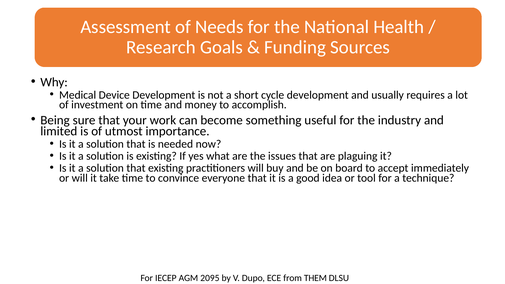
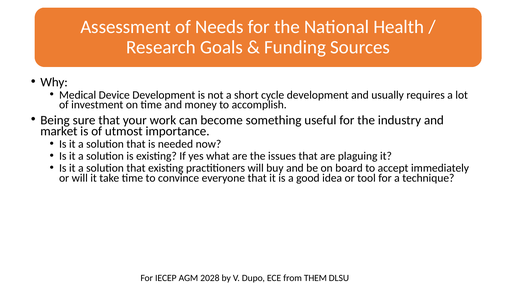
limited: limited -> market (59, 131)
2095: 2095 -> 2028 (210, 278)
